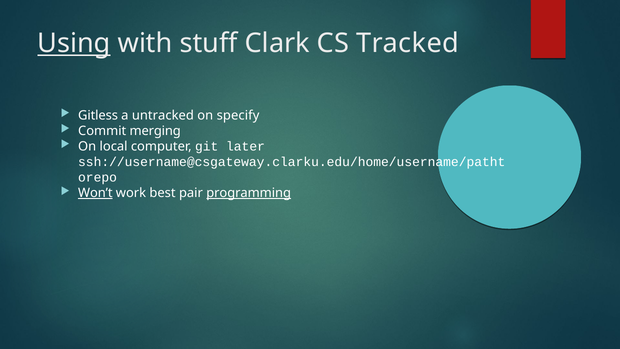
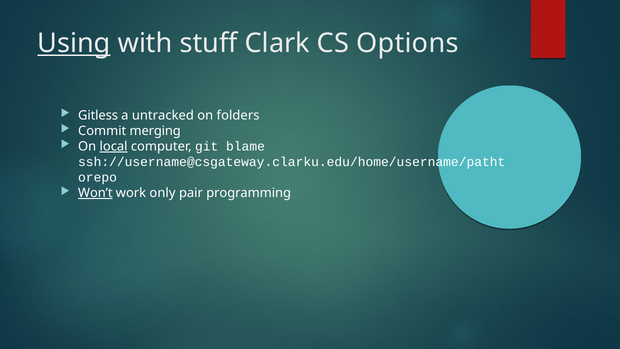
Tracked: Tracked -> Options (407, 43)
specify: specify -> folders (238, 115)
local underline: none -> present (114, 146)
later: later -> blame (245, 146)
best: best -> only (162, 193)
programming underline: present -> none (249, 193)
